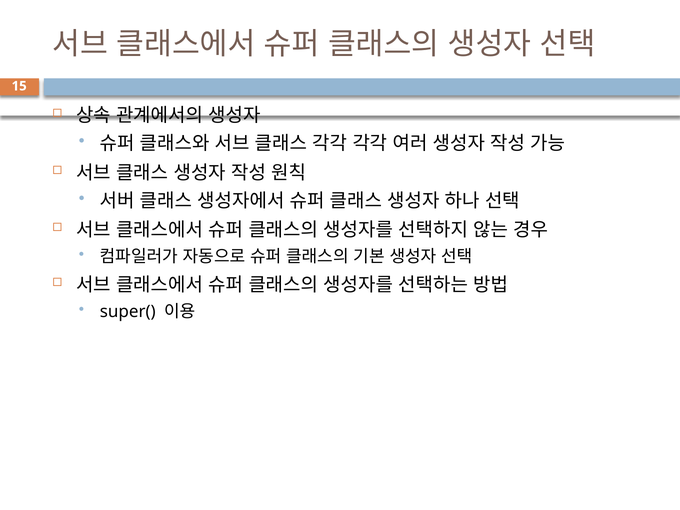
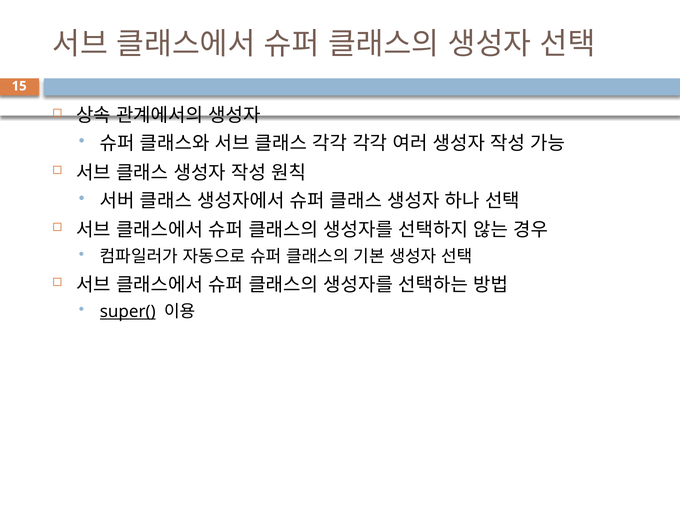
super( underline: none -> present (128, 312)
